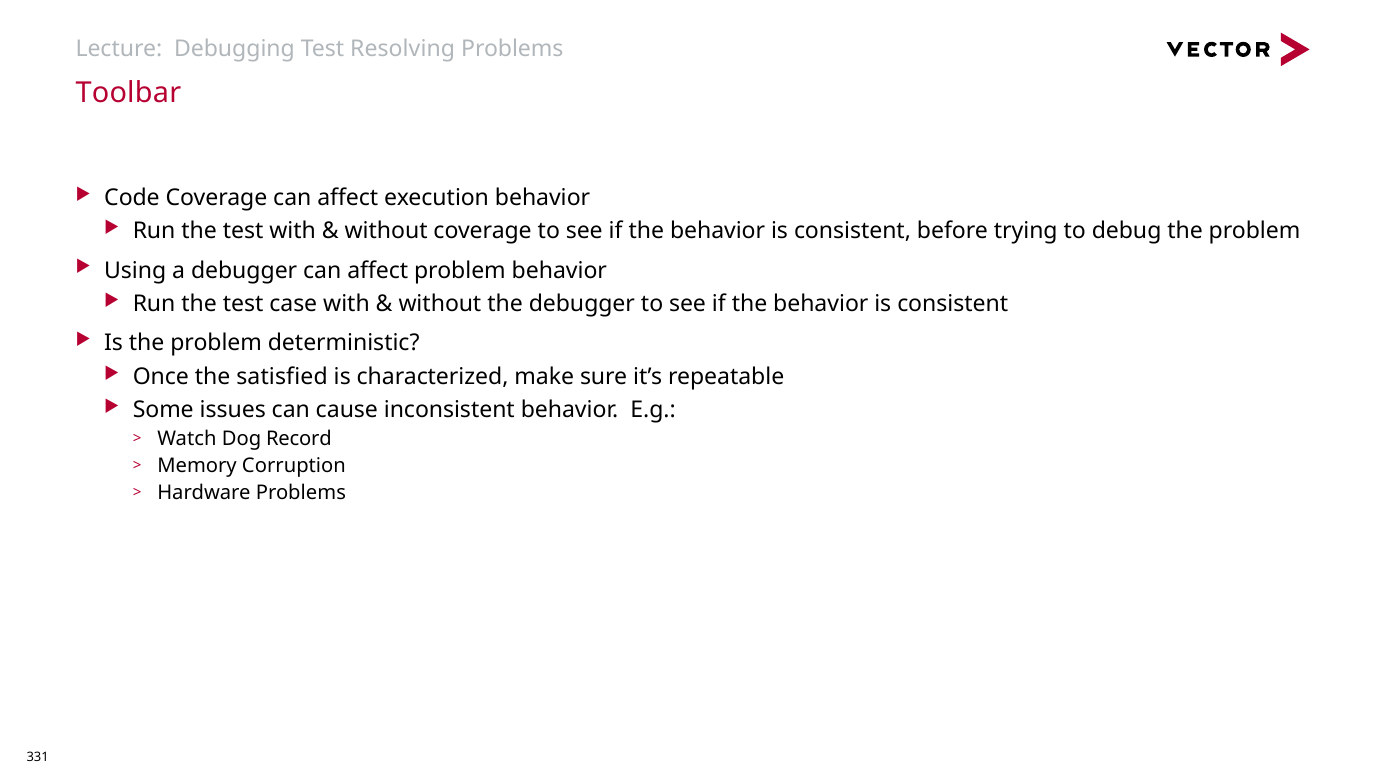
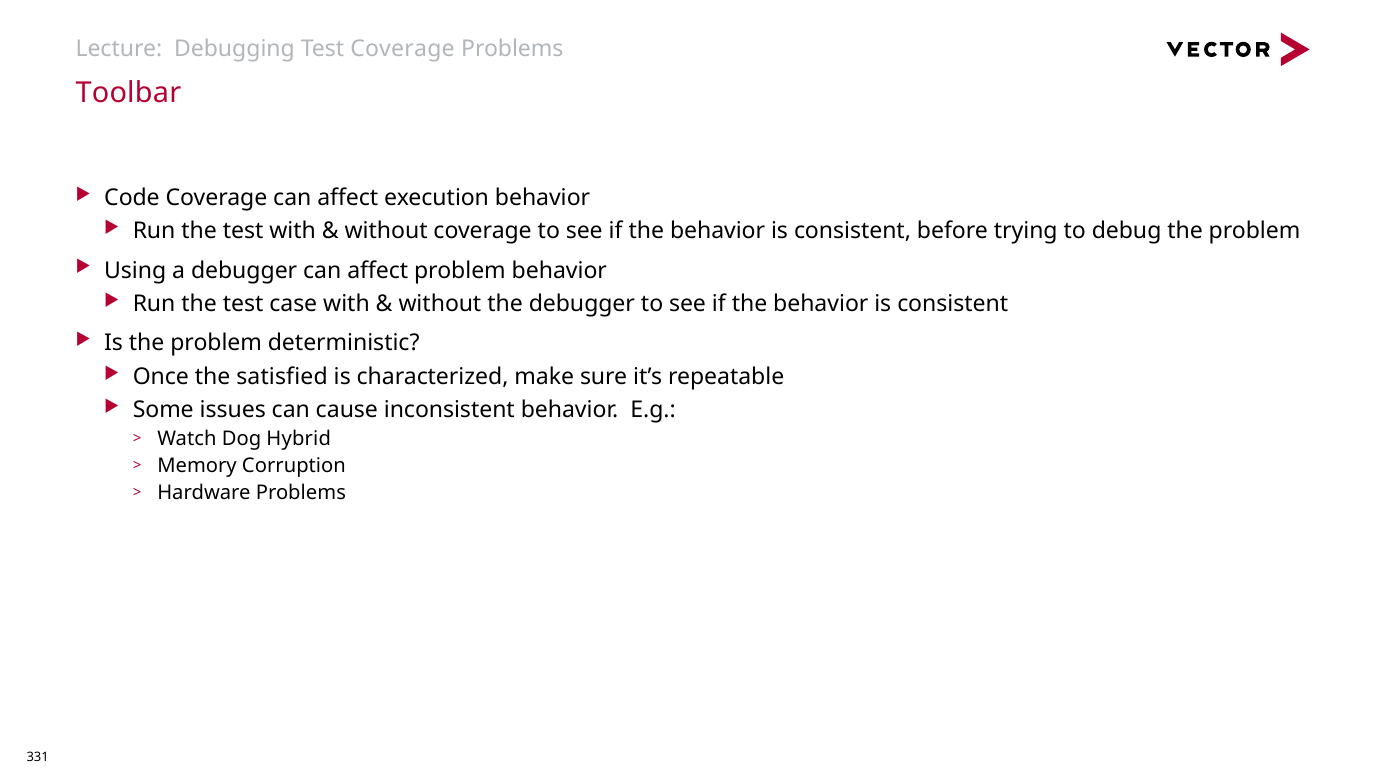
Test Resolving: Resolving -> Coverage (402, 49)
Record: Record -> Hybrid (299, 438)
